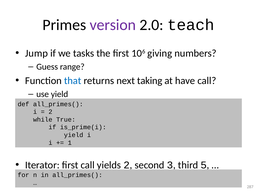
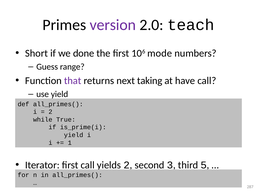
Jump: Jump -> Short (37, 53)
tasks: tasks -> done (84, 53)
giving: giving -> mode (160, 53)
that colour: blue -> purple (73, 81)
